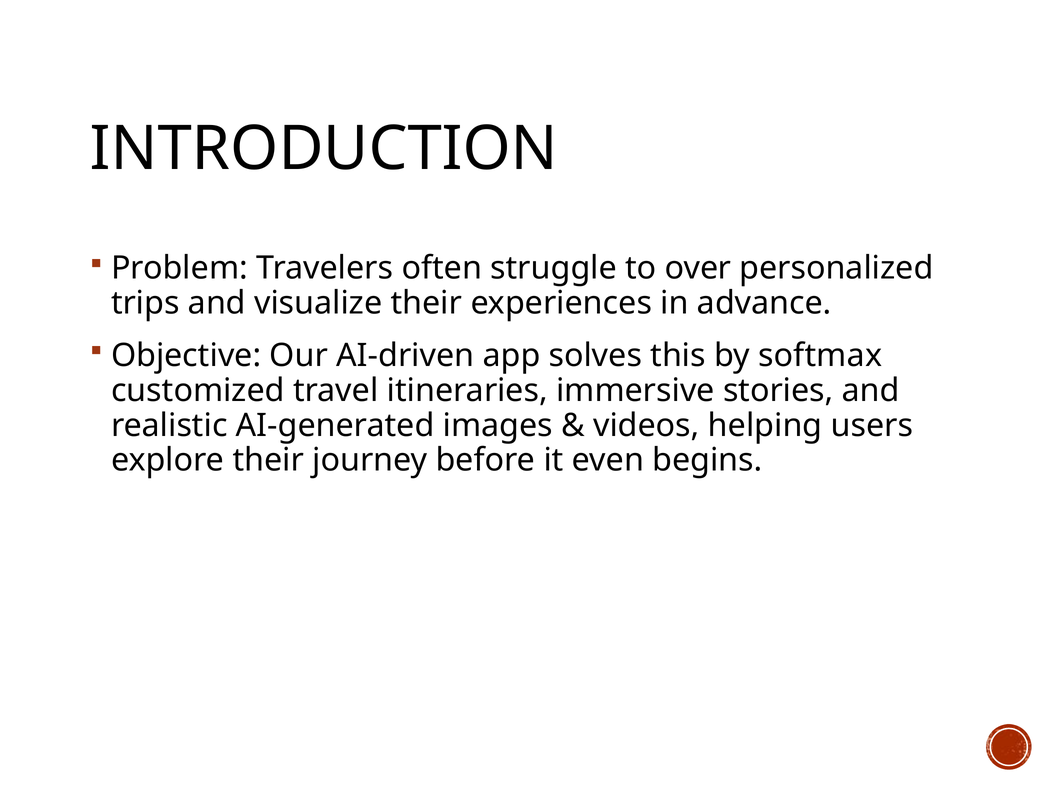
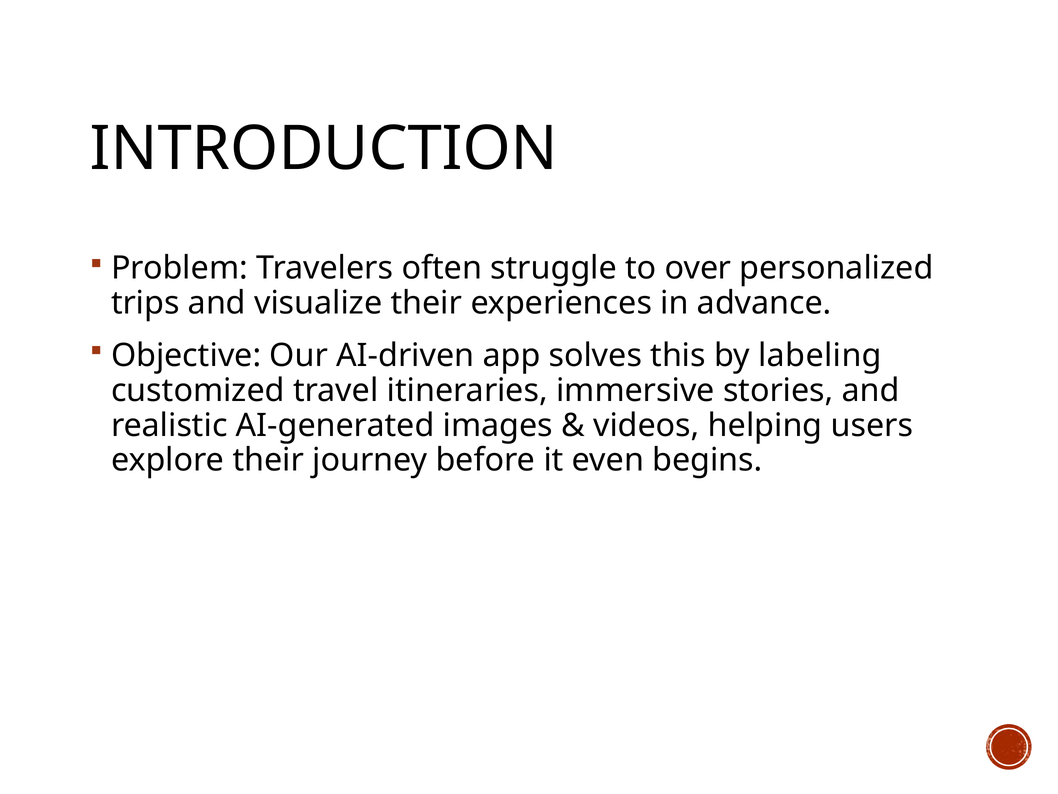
softmax: softmax -> labeling (820, 355)
